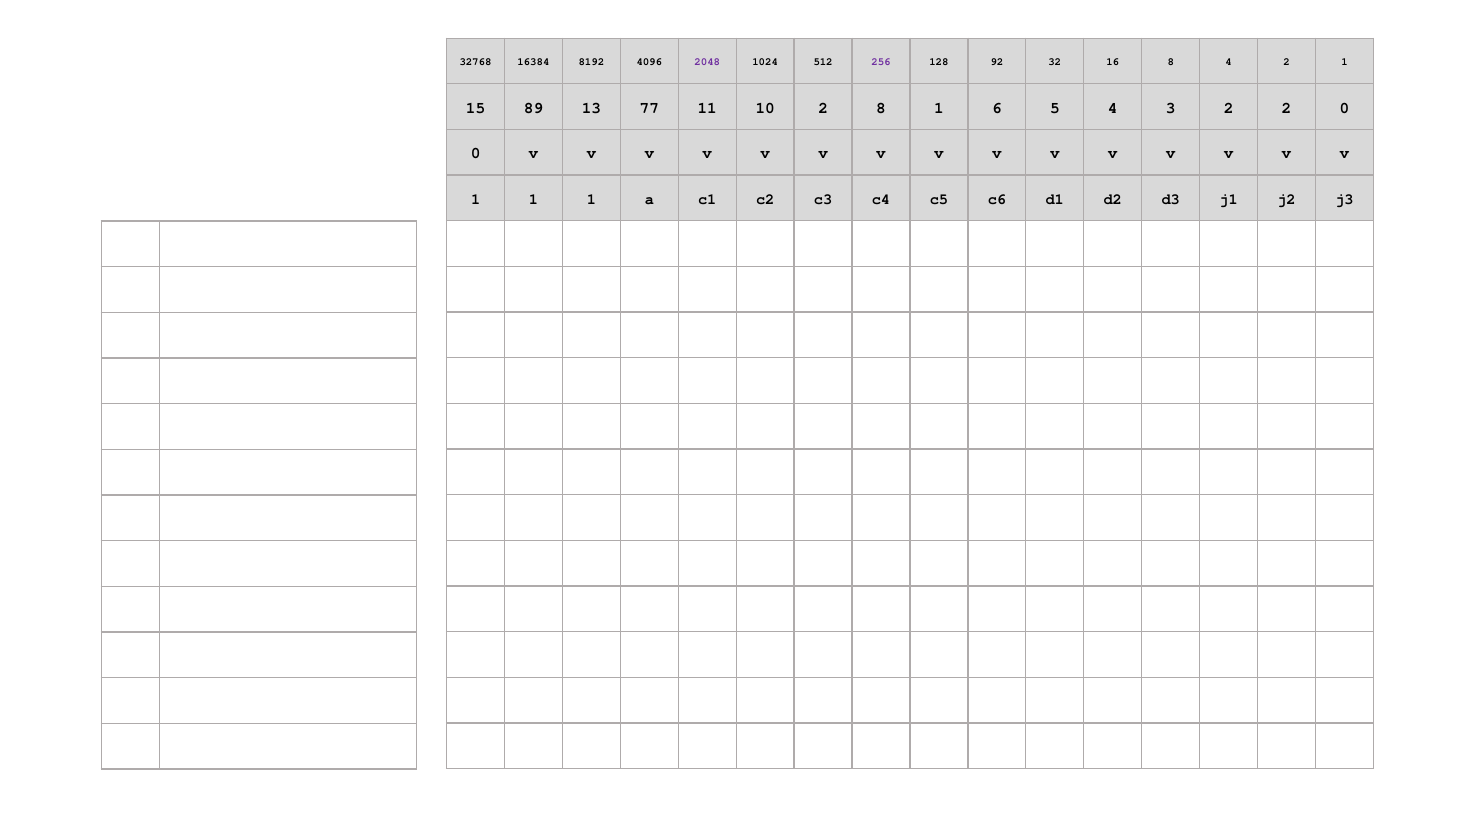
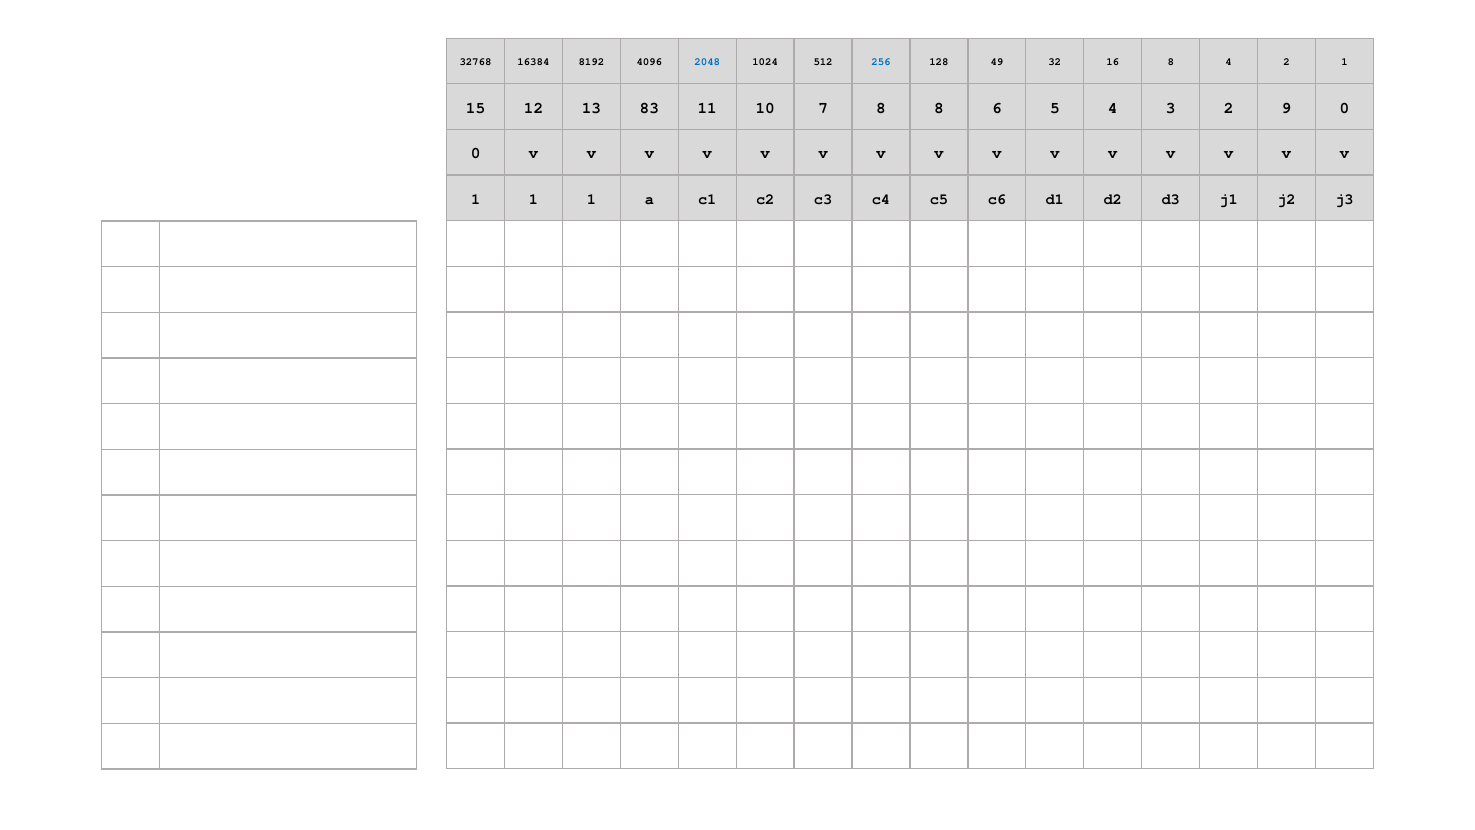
2048 colour: purple -> blue (707, 62)
256 colour: purple -> blue (881, 62)
92: 92 -> 49 (997, 62)
89: 89 -> 12 (534, 108)
77: 77 -> 83 (649, 108)
10 2: 2 -> 7 (823, 108)
8 1: 1 -> 8 (939, 108)
2 2: 2 -> 9 (1287, 108)
